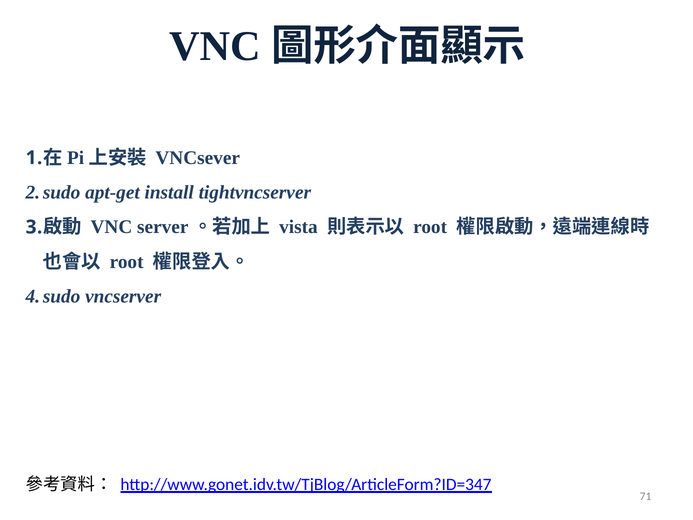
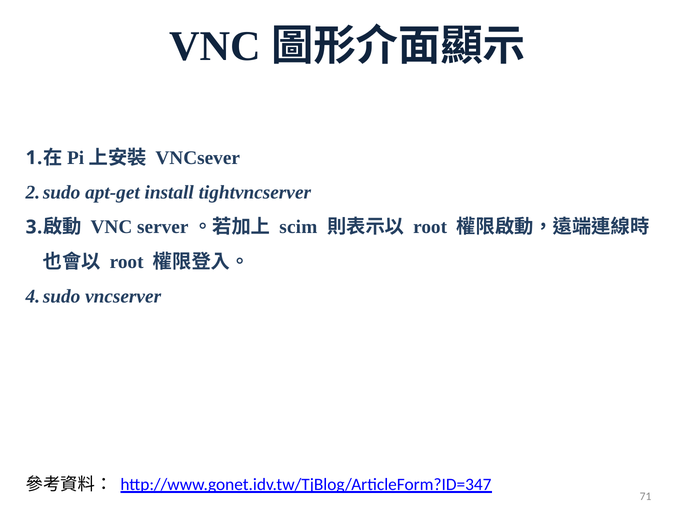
vista: vista -> scim (298, 227)
